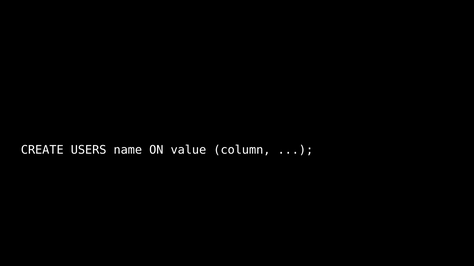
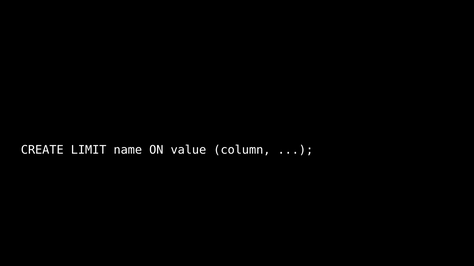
USERS: USERS -> LIMIT (89, 150)
